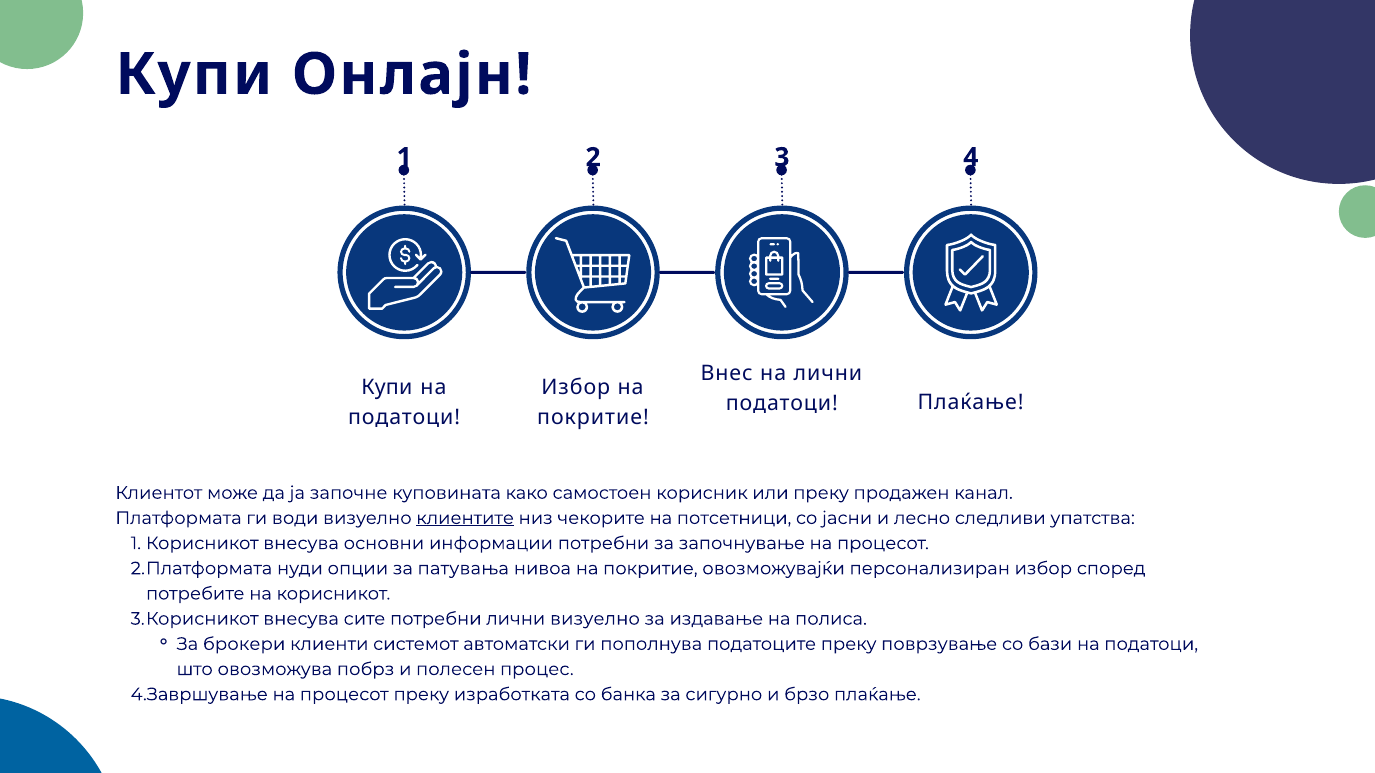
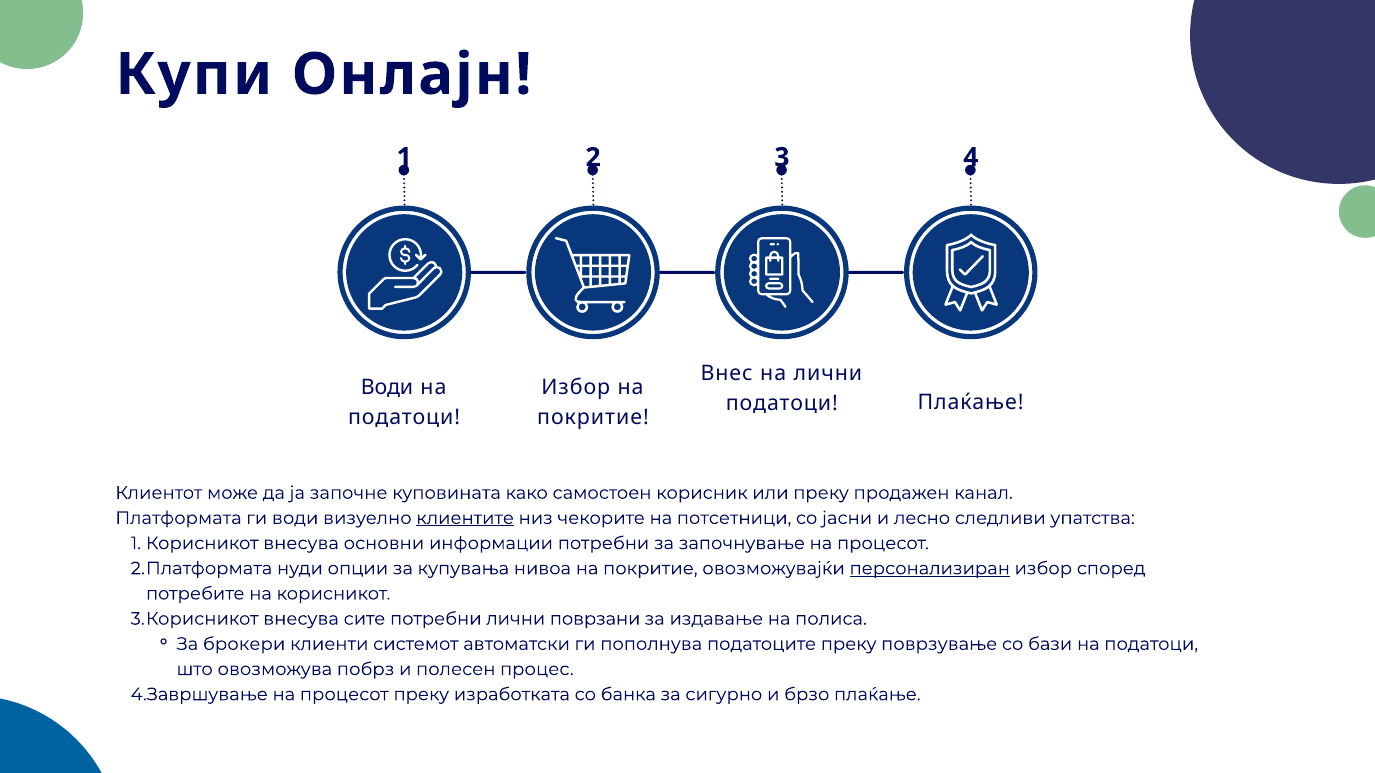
Купи: Купи -> Води (387, 388)
патувања: патувања -> купувања (463, 569)
персонализиран underline: none -> present (930, 569)
лични визуелно: визуелно -> поврзани (595, 619)
